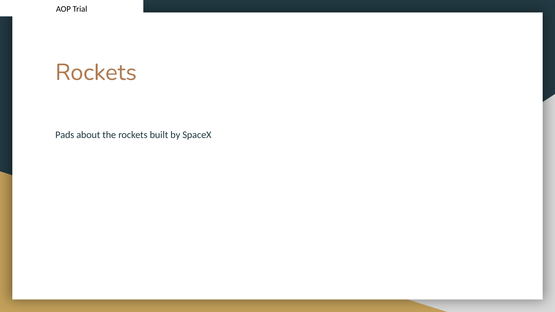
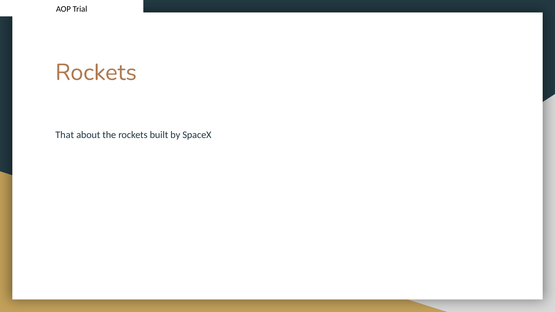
Pads: Pads -> That (65, 135)
